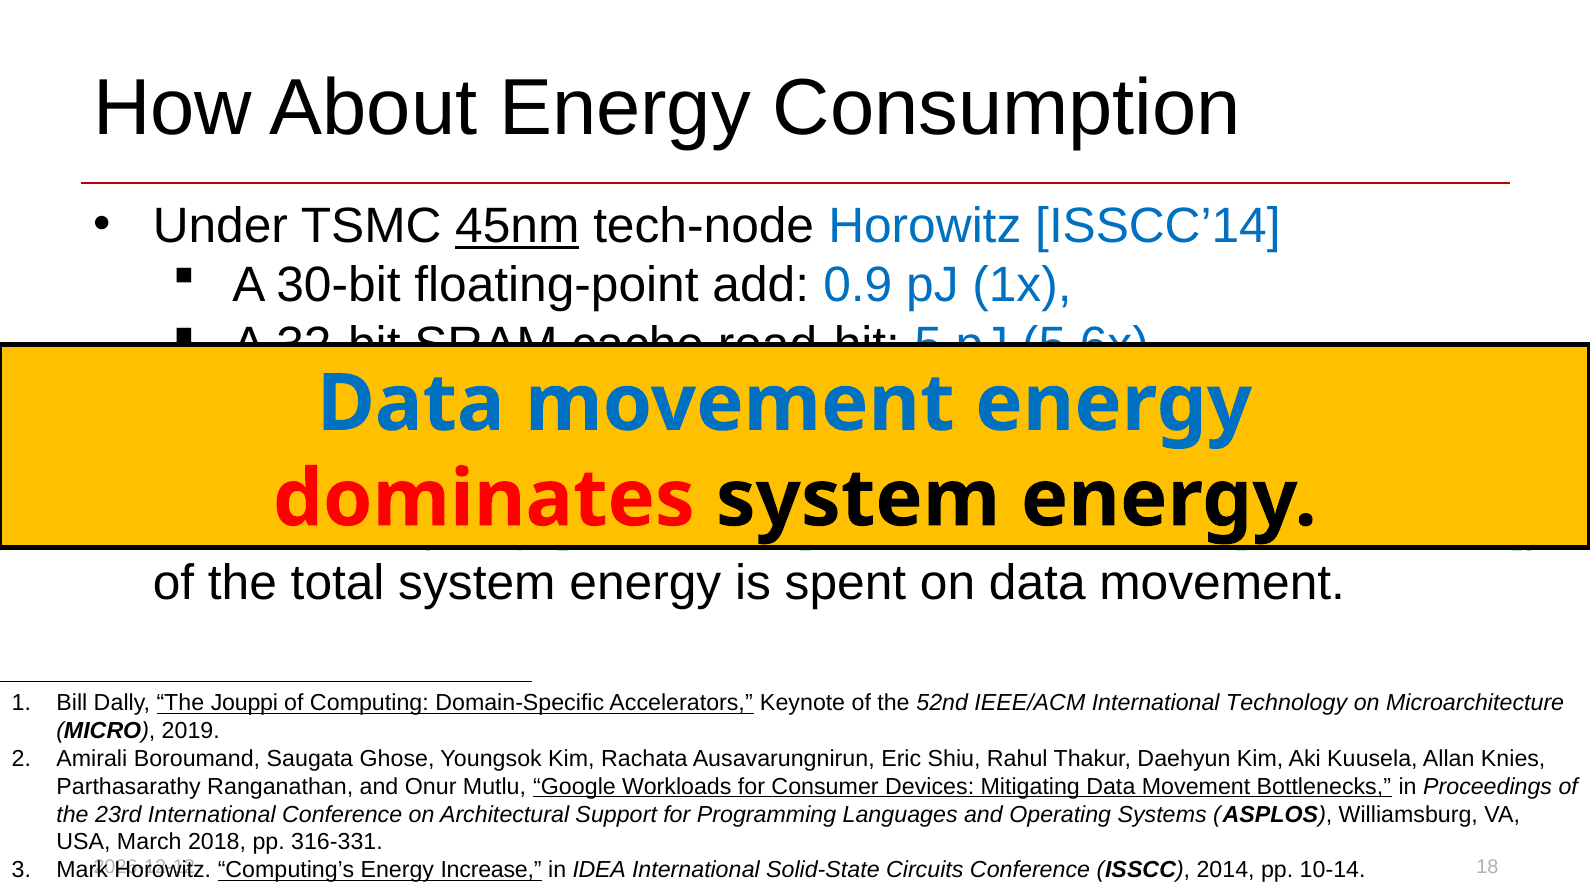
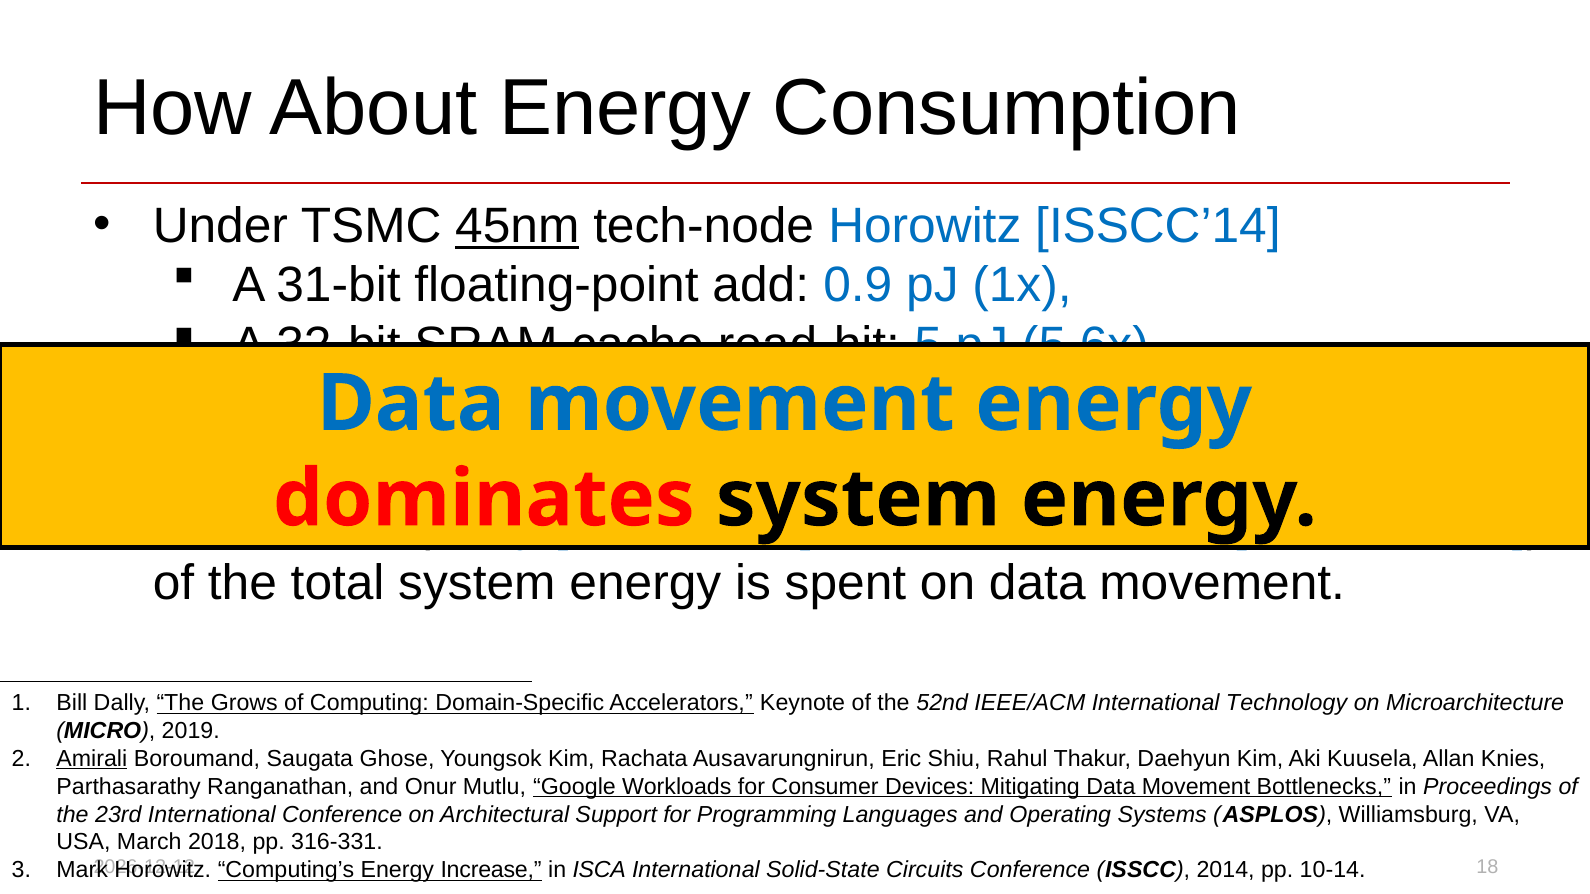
30-bit: 30-bit -> 31-bit (338, 286)
Jouppi: Jouppi -> Grows (244, 703)
Amirali underline: none -> present (92, 759)
IDEA: IDEA -> ISCA (599, 870)
